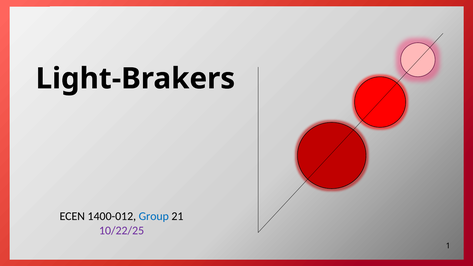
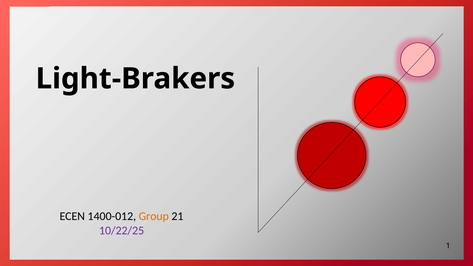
Group colour: blue -> orange (154, 216)
